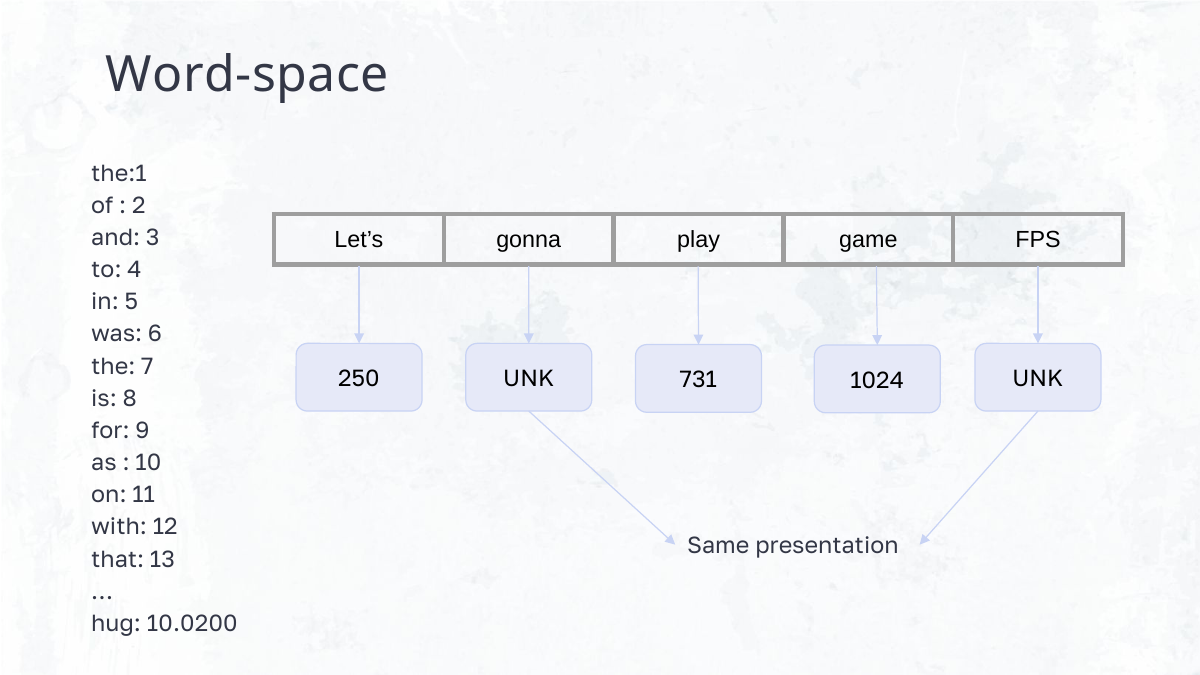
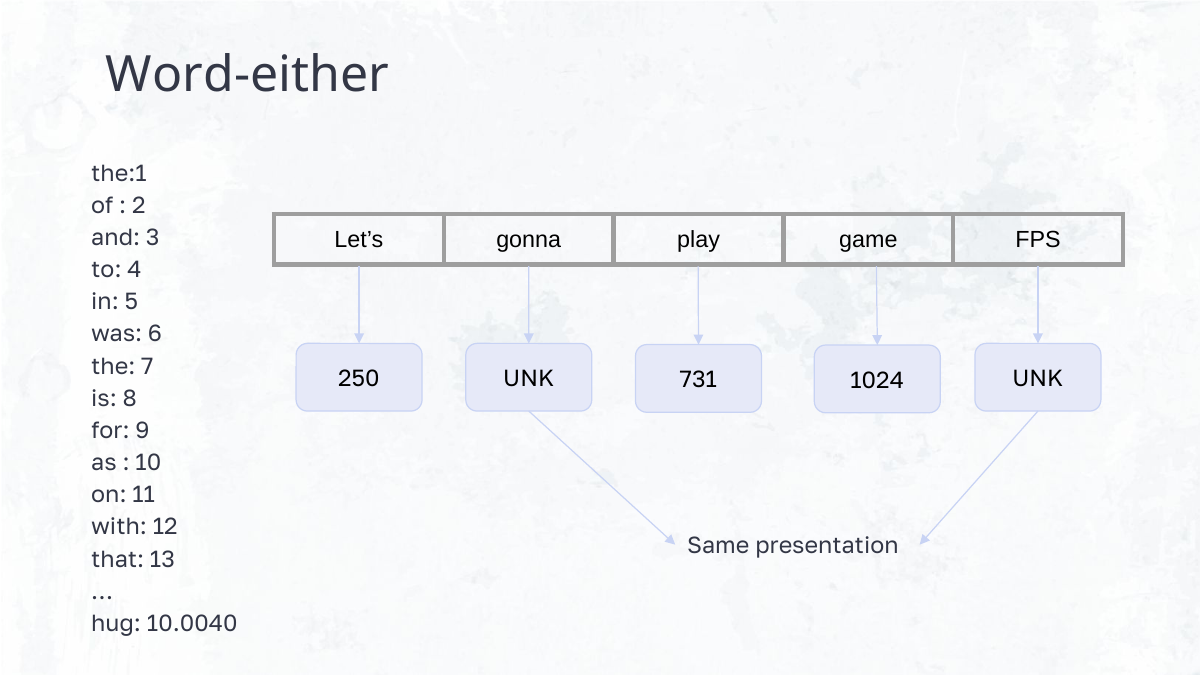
Word-space: Word-space -> Word-either (248, 75)
10.0200: 10.0200 -> 10.0040 (192, 624)
